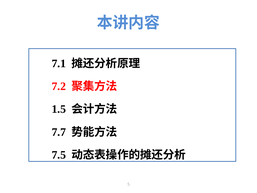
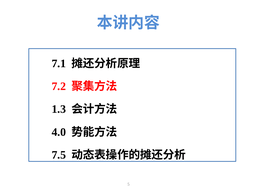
1.5: 1.5 -> 1.3 (59, 109)
7.7: 7.7 -> 4.0 (59, 132)
